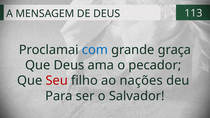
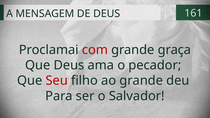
113: 113 -> 161 (193, 13)
com colour: blue -> red (95, 50)
ao nações: nações -> grande (141, 81)
